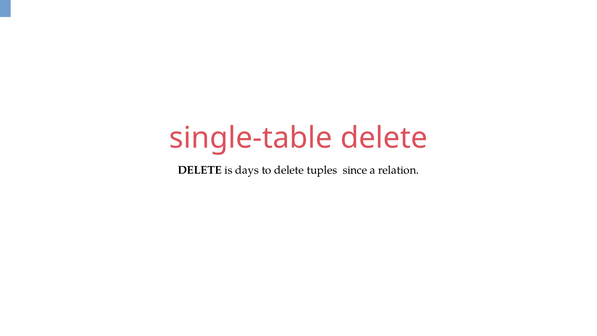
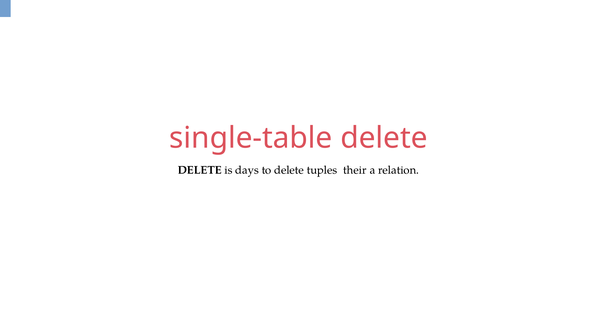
since: since -> their (355, 170)
